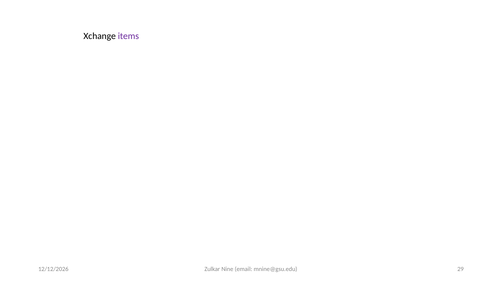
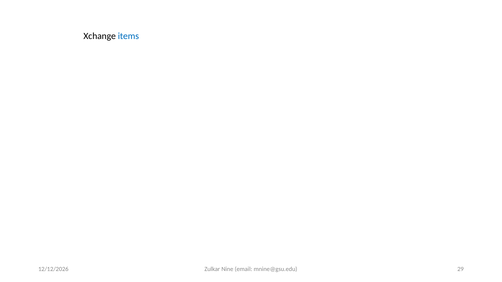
items colour: purple -> blue (128, 36)
